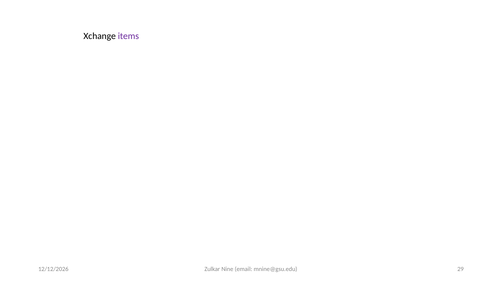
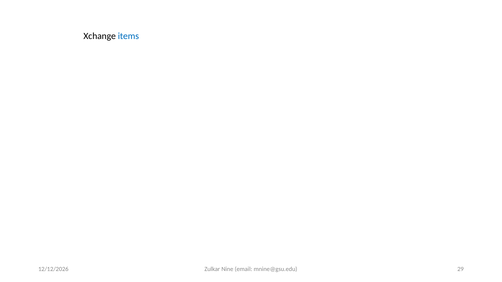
items colour: purple -> blue (128, 36)
